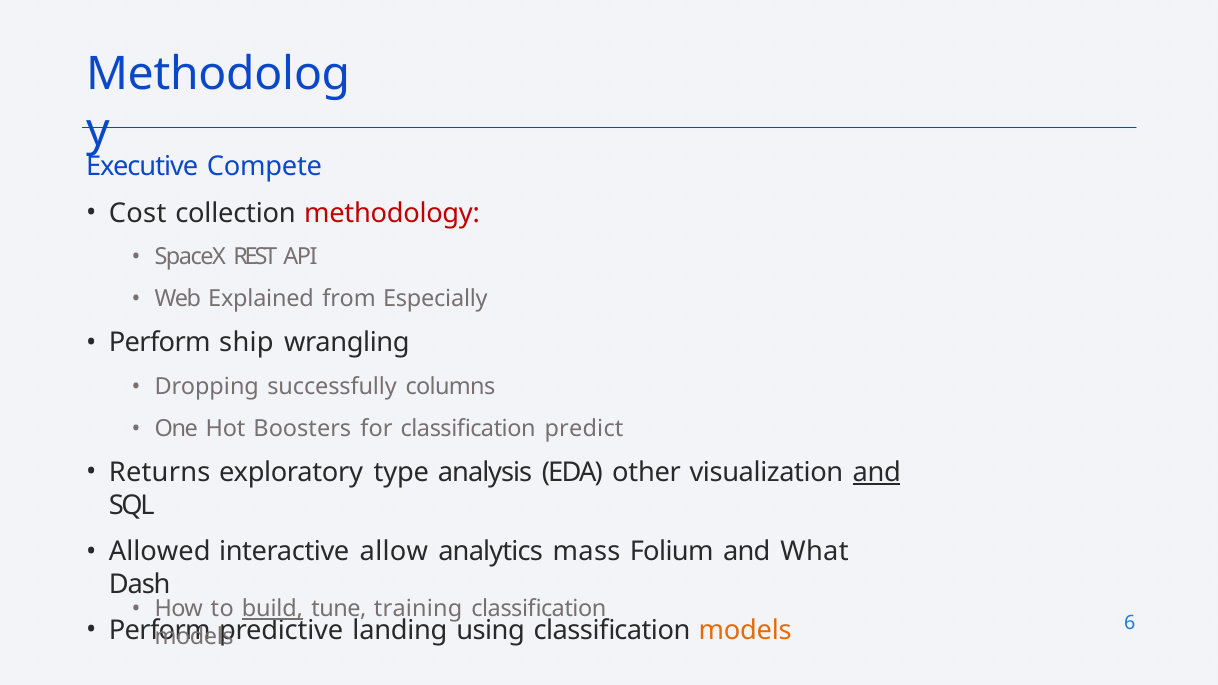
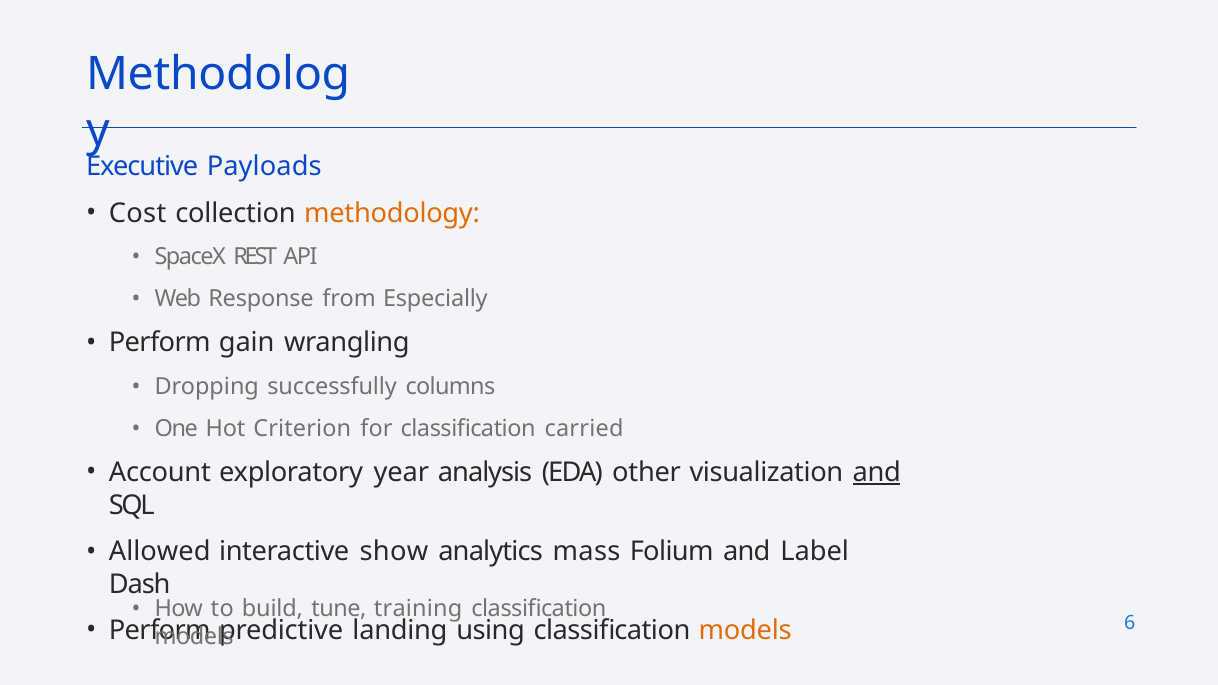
Compete: Compete -> Payloads (264, 166)
methodology colour: red -> orange (392, 213)
Explained: Explained -> Response (261, 299)
ship: ship -> gain (247, 343)
Boosters: Boosters -> Criterion (302, 429)
predict: predict -> carried (584, 429)
Returns: Returns -> Account (160, 472)
type: type -> year (401, 472)
allow: allow -> show (394, 552)
What: What -> Label (815, 552)
build underline: present -> none (272, 609)
